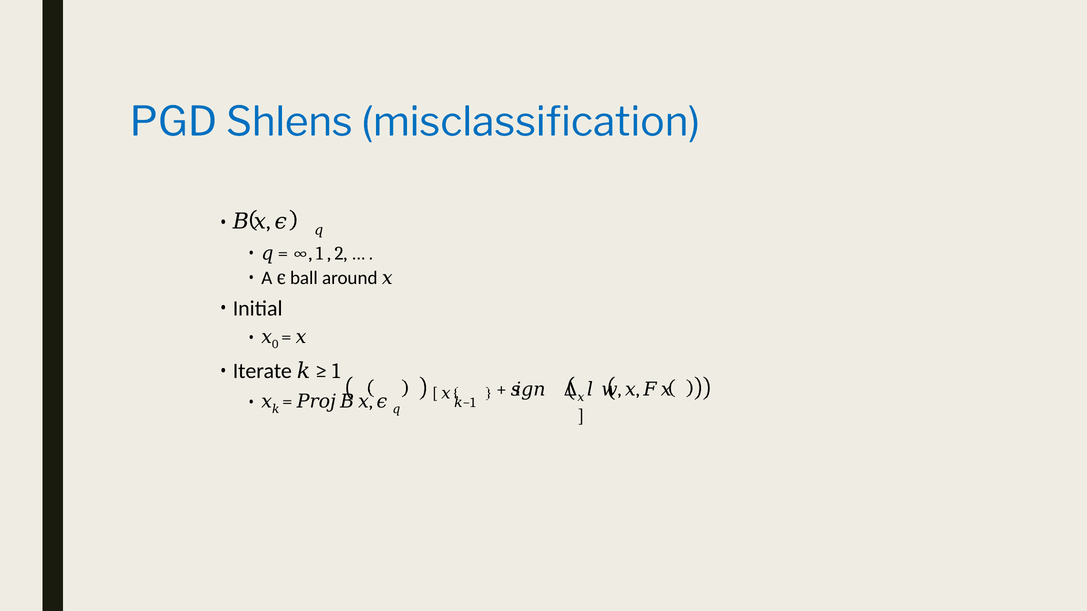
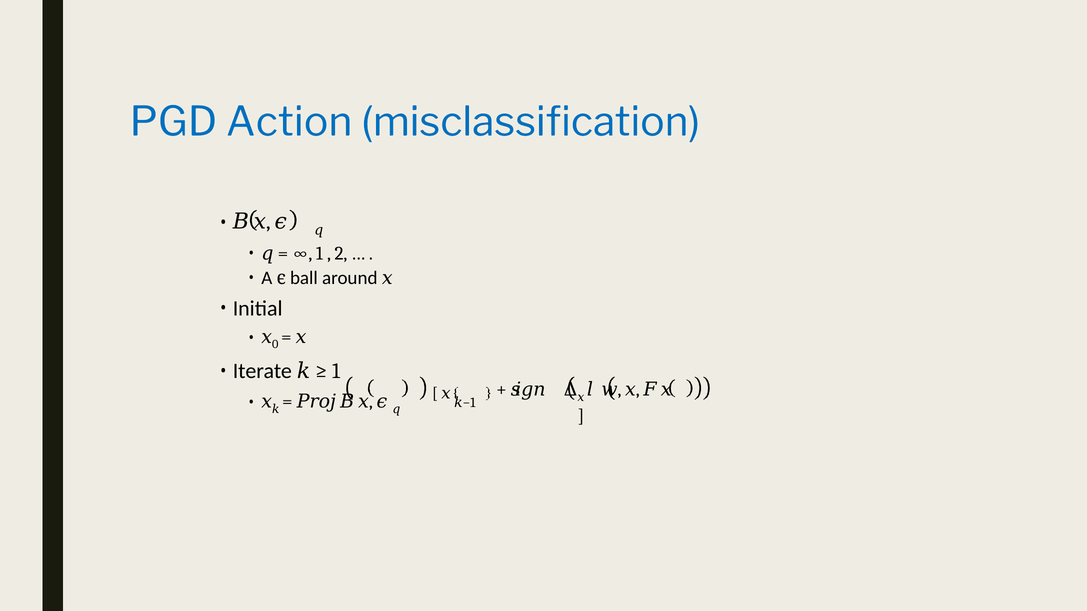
Shlens: Shlens -> Action (289, 122)
